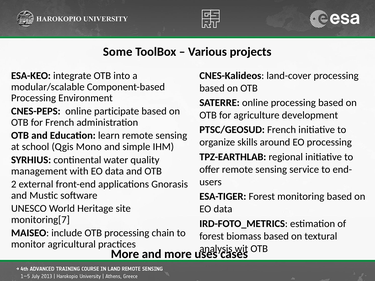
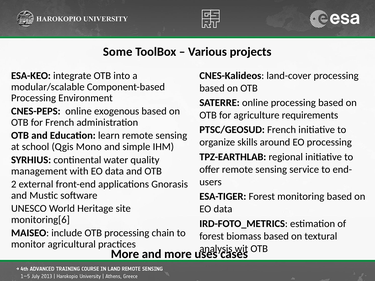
participate: participate -> exogenous (117, 111)
development: development -> requirements (310, 115)
monitoring[7: monitoring[7 -> monitoring[6 (40, 220)
